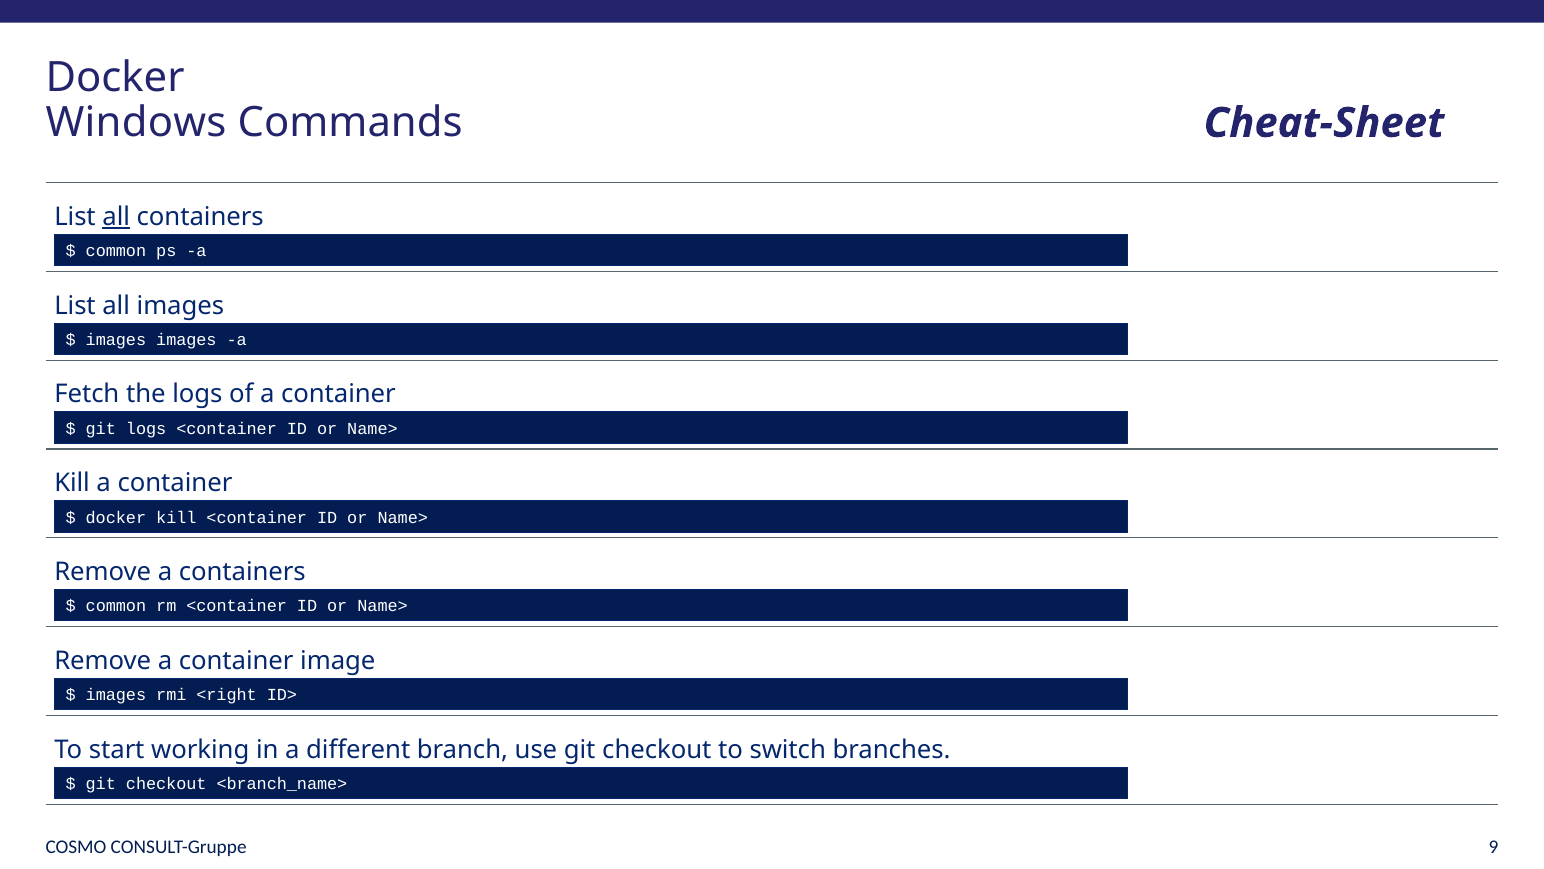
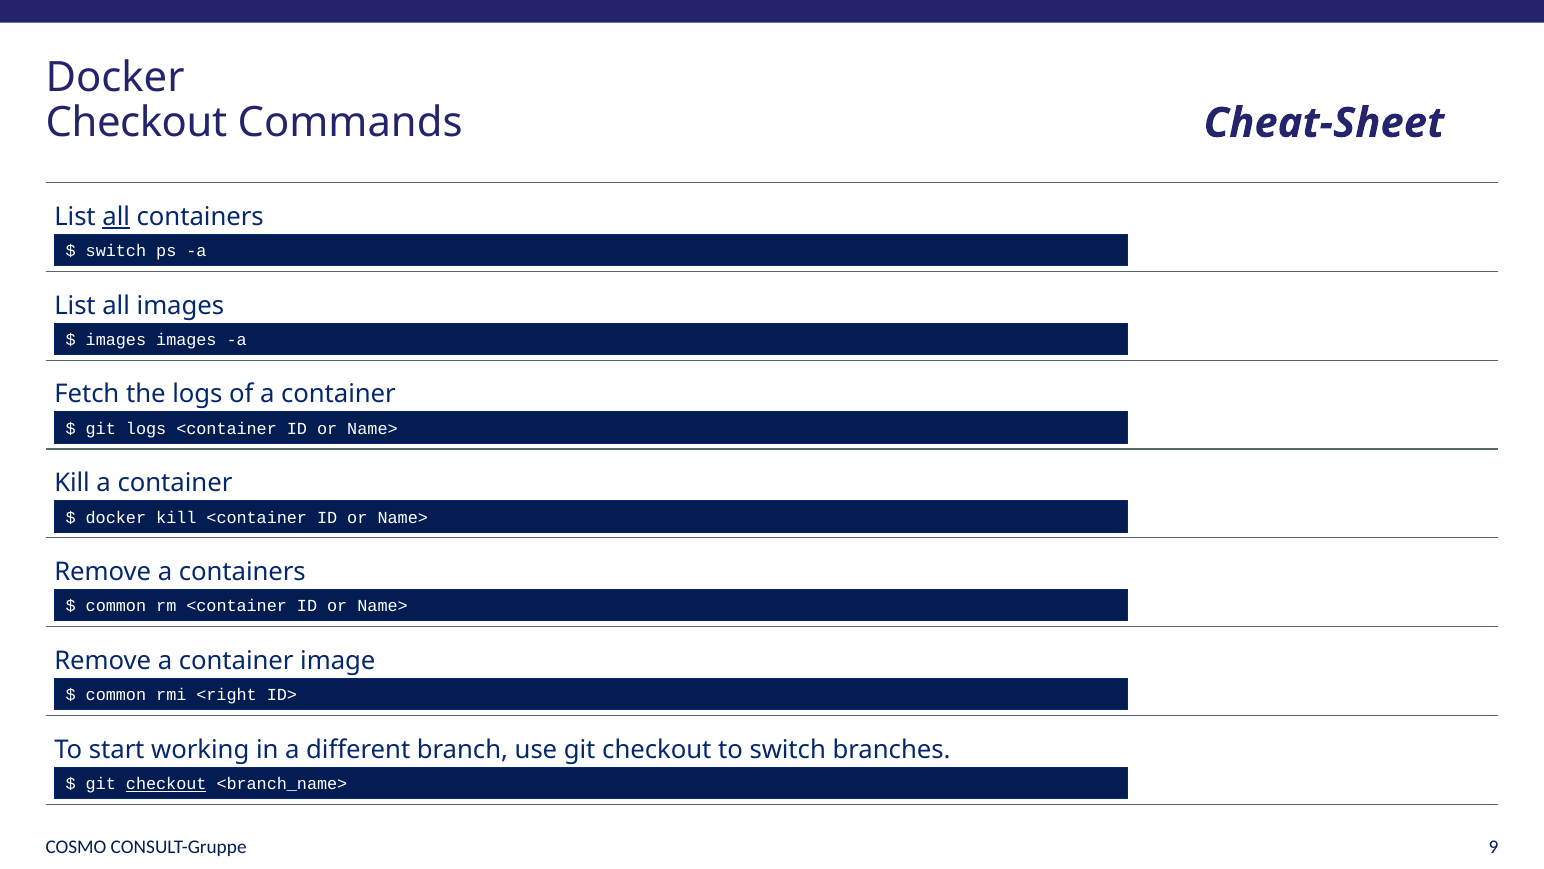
Windows: Windows -> Checkout (136, 123)
common: common -> switch (116, 251)
images: images -> common (116, 695)
checkout underline: none -> present (166, 784)
